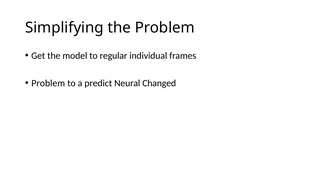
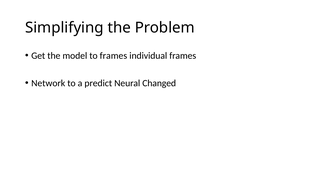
to regular: regular -> frames (113, 56)
Problem: Problem -> Network (48, 83)
